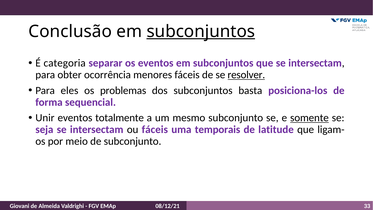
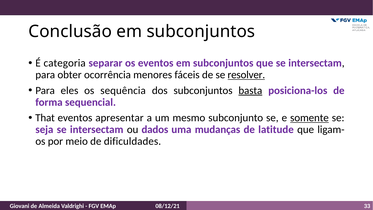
subconjuntos underline: present -> none (201, 31)
problemas: problemas -> sequência (123, 90)
basta underline: none -> present (250, 90)
Unir: Unir -> That (45, 118)
totalmente: totalmente -> apresentar (120, 118)
ou fáceis: fáceis -> dados (155, 129)
temporais: temporais -> mudanças (218, 129)
de subconjunto: subconjunto -> dificuldades (132, 141)
